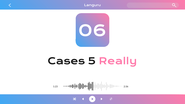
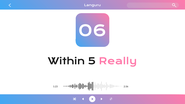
Cases: Cases -> Within (66, 61)
